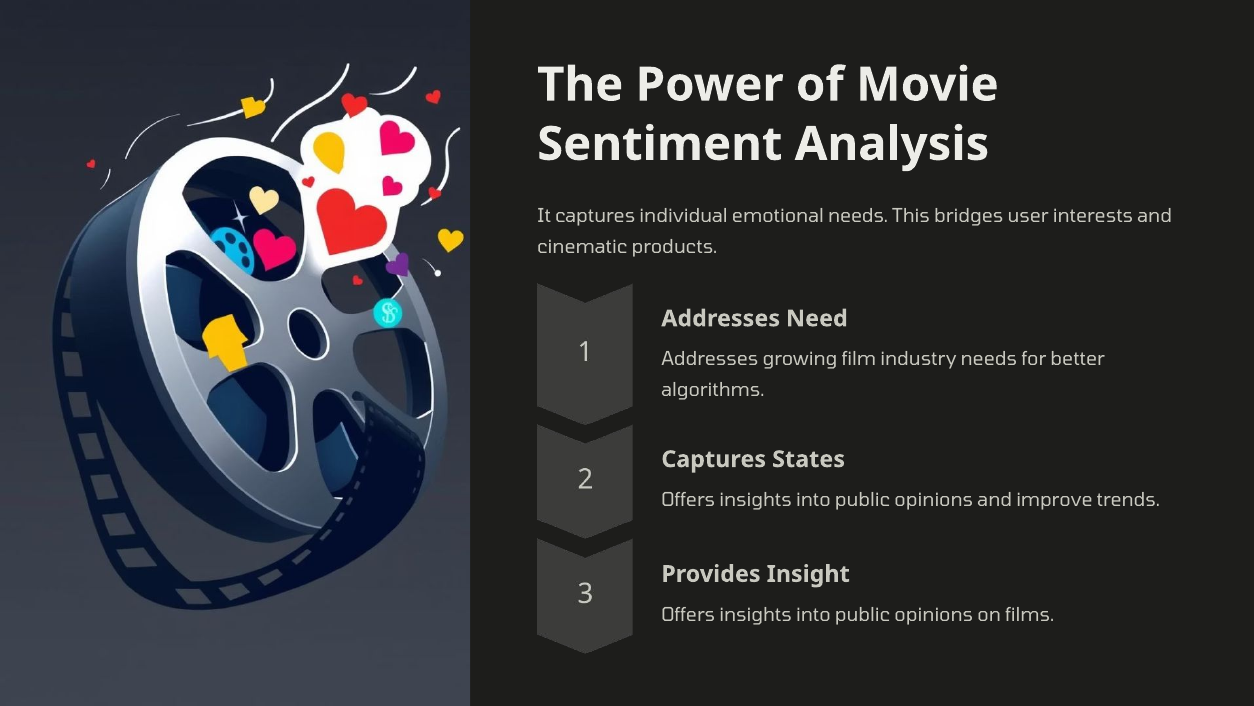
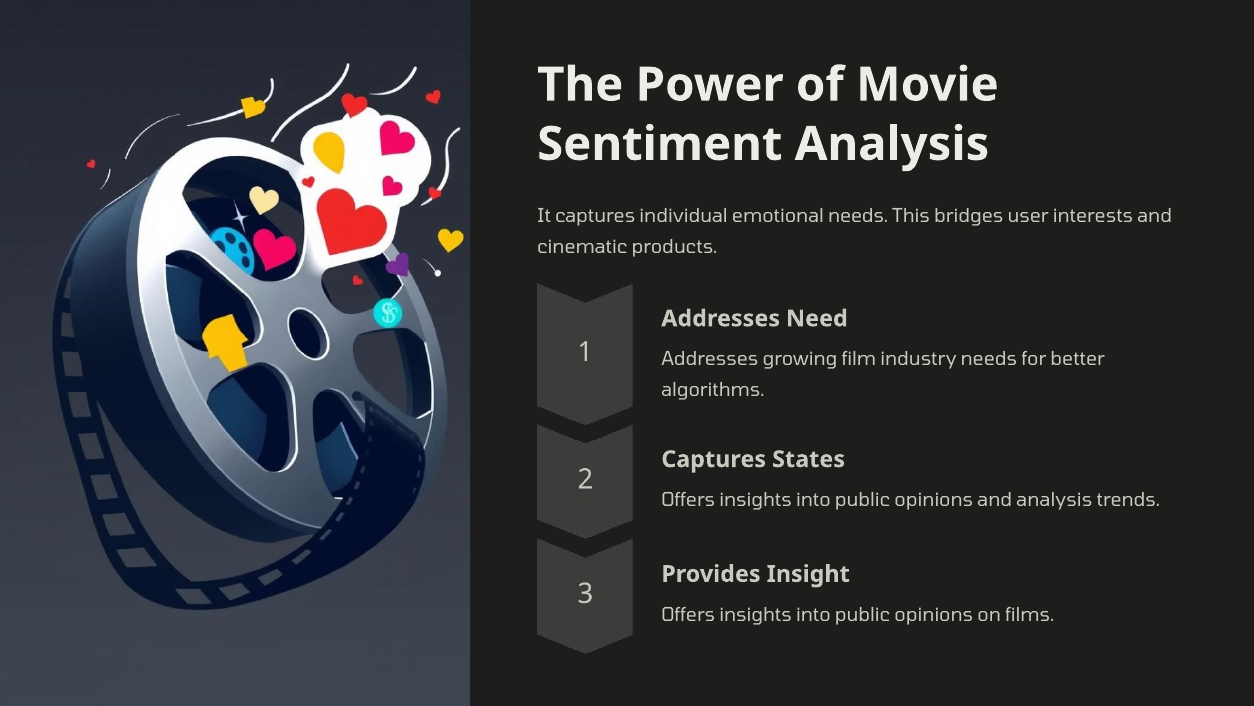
and improve: improve -> analysis (1054, 500)
